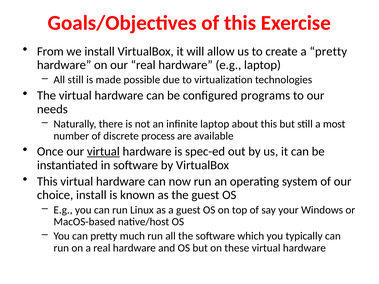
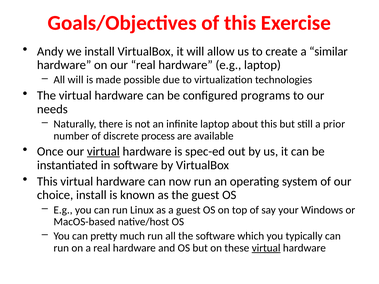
From: From -> Andy (50, 51)
a pretty: pretty -> similar (328, 51)
All still: still -> will (76, 80)
most: most -> prior (334, 124)
virtual underline: none -> present (266, 248)
